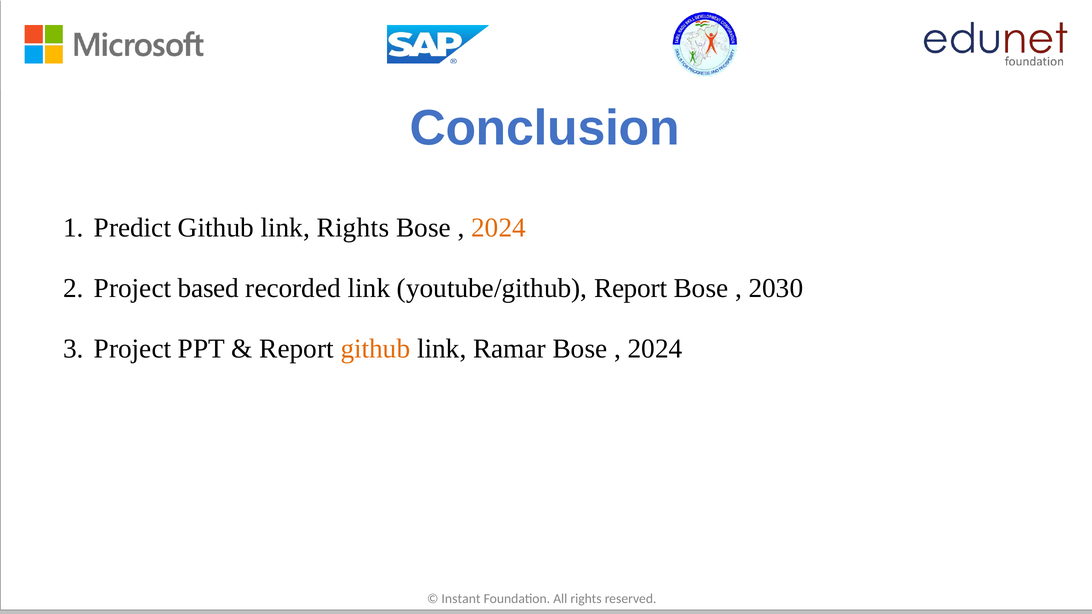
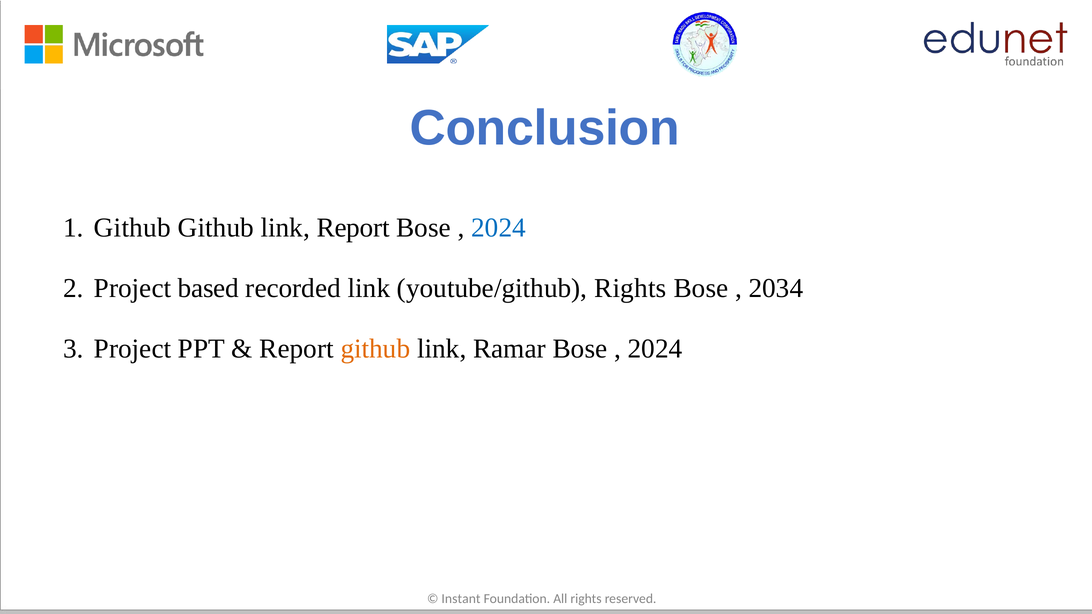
Predict: Predict -> Github (132, 228)
link Rights: Rights -> Report (353, 228)
2024 colour: orange -> blue (499, 228)
youtube/github Report: Report -> Rights (630, 288)
2030: 2030 -> 2034 (776, 288)
